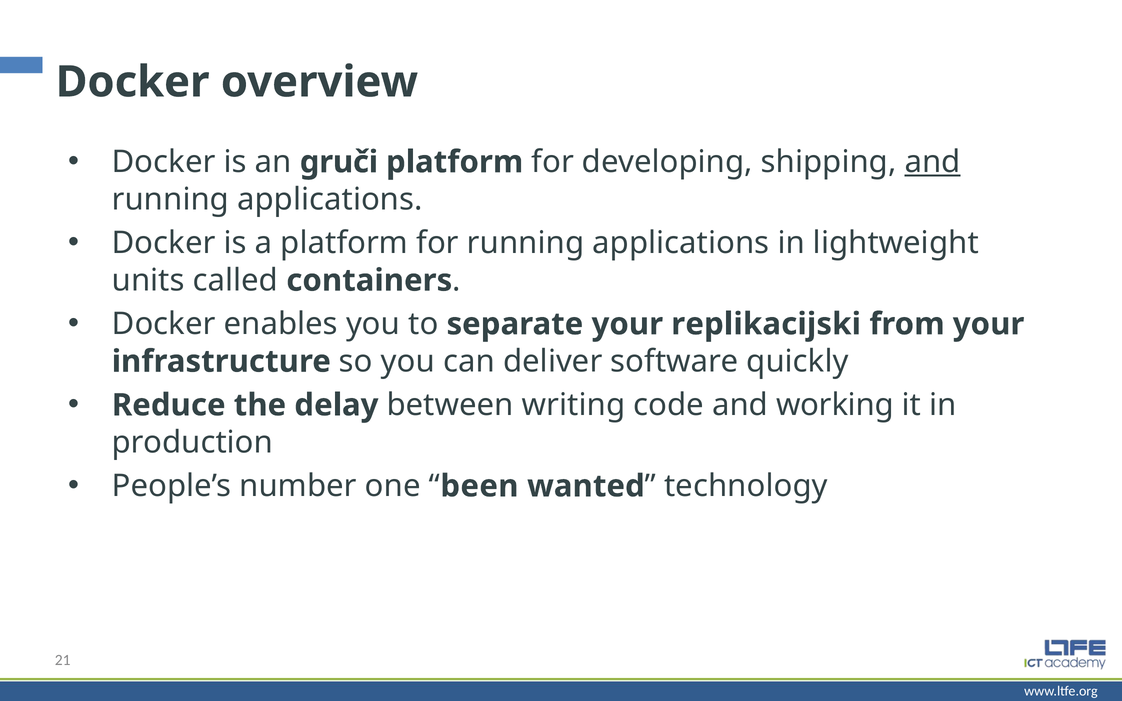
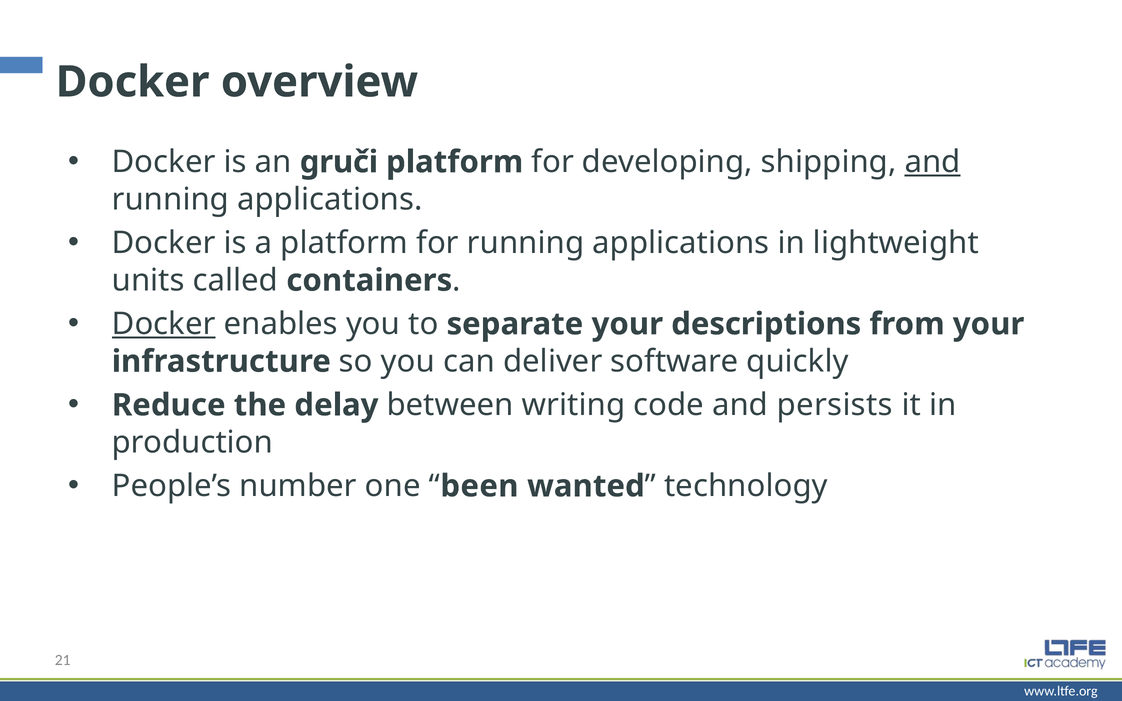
Docker underline: none -> present (164, 324)
replikacijski: replikacijski -> descriptions (766, 324)
working: working -> persists (835, 405)
